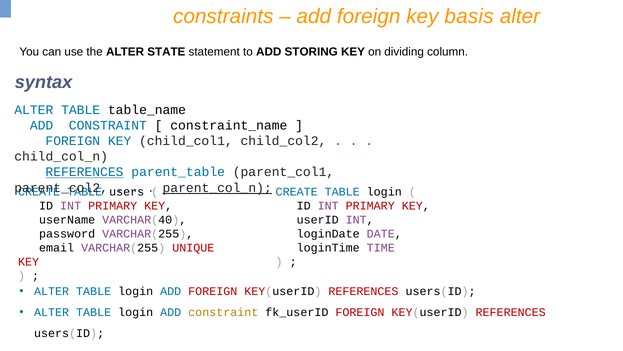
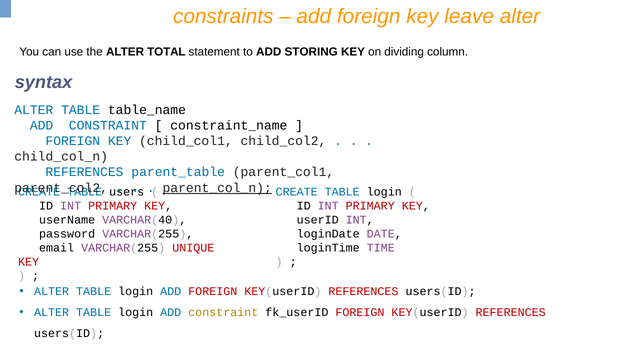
basis: basis -> leave (469, 16)
STATE: STATE -> TOTAL (166, 52)
REFERENCES underline: present -> none (84, 172)
